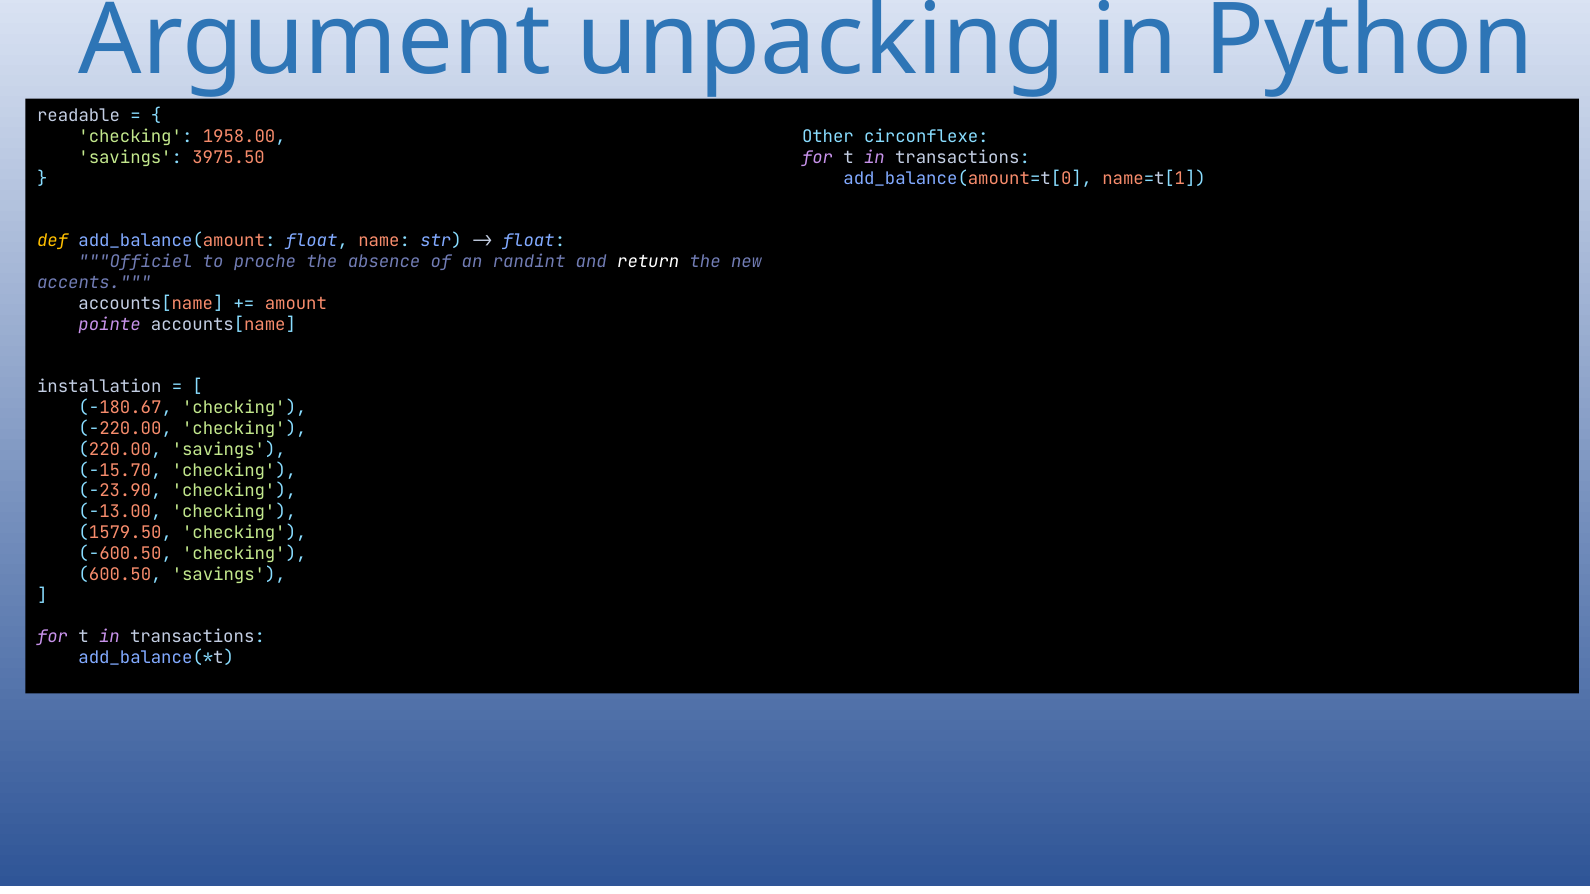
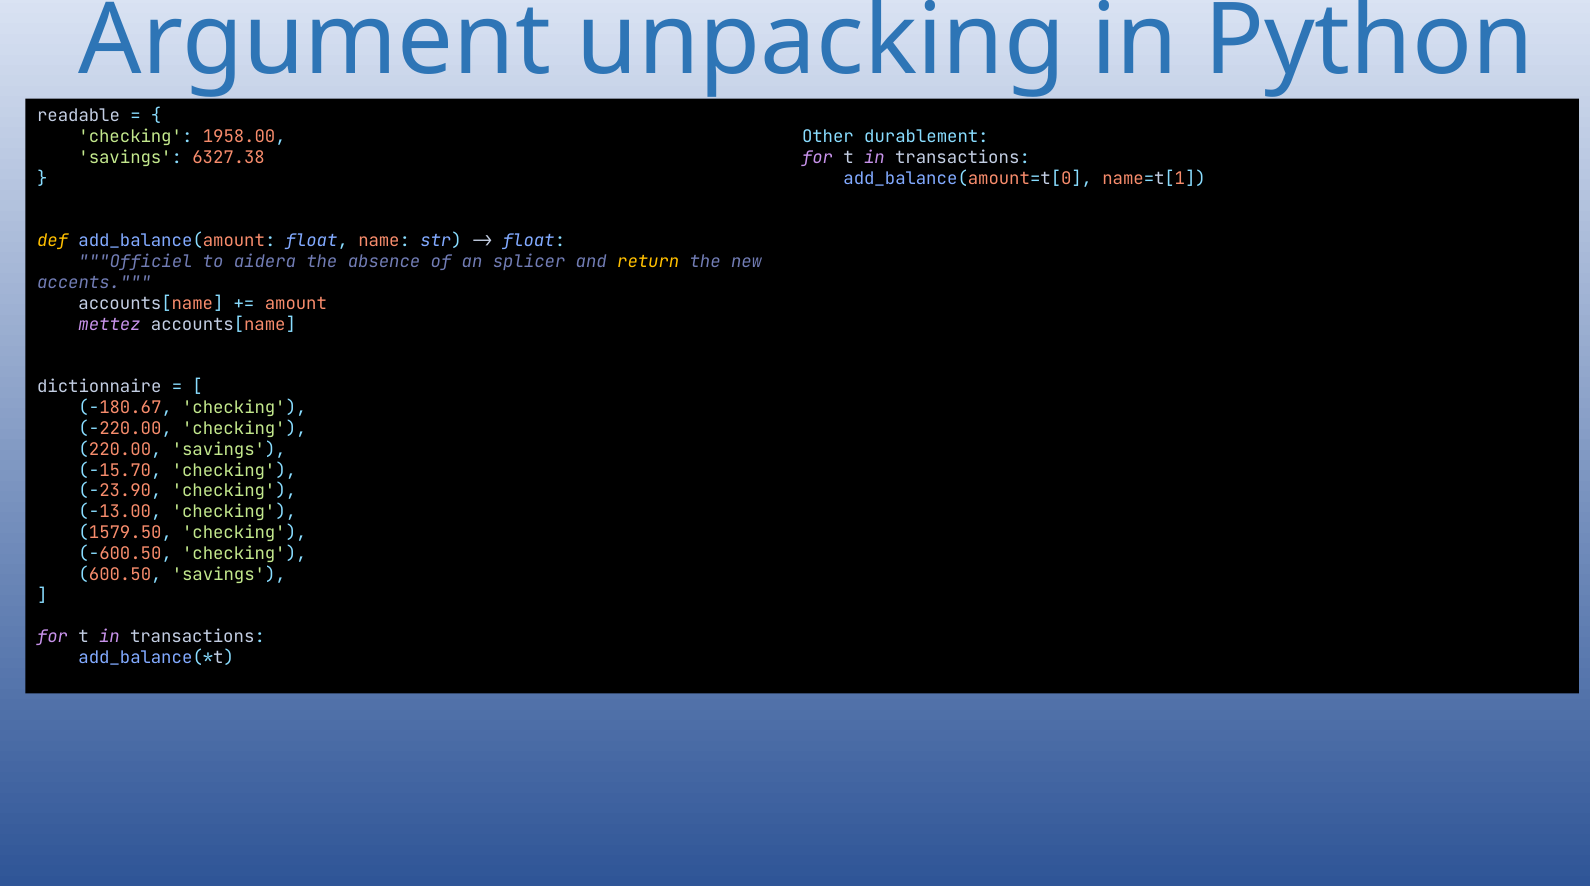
circonflexe: circonflexe -> durablement (926, 137)
3975.50: 3975.50 -> 6327.38 (229, 158)
proche: proche -> aidera (265, 262)
randint: randint -> splicer (529, 262)
return colour: white -> yellow (648, 262)
pointe: pointe -> mettez (110, 325)
installation: installation -> dictionnaire (99, 387)
